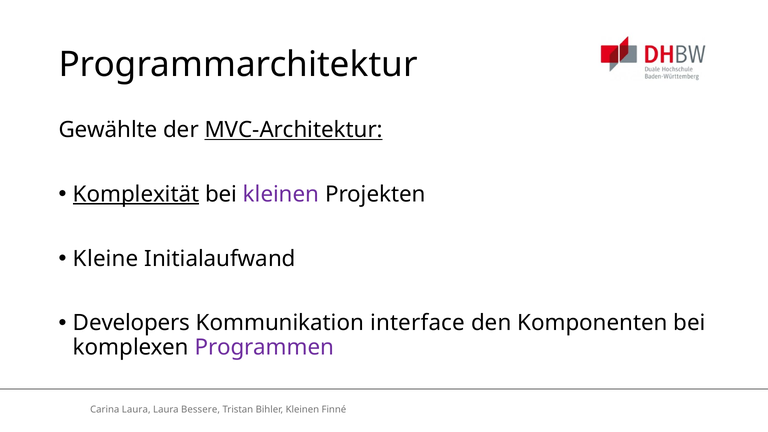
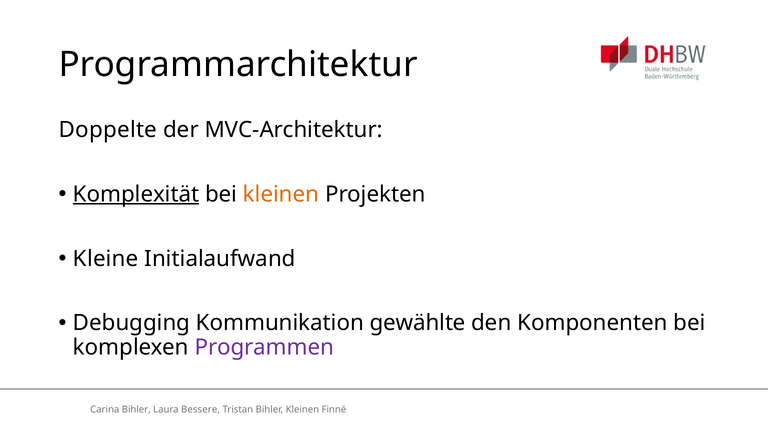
Gewählte: Gewählte -> Doppelte (108, 130)
MVC-Architektur underline: present -> none (294, 130)
kleinen colour: purple -> orange (281, 194)
Developers: Developers -> Debugging (132, 323)
interface: interface -> gewählte (418, 323)
Carina Laura: Laura -> Bihler (136, 409)
